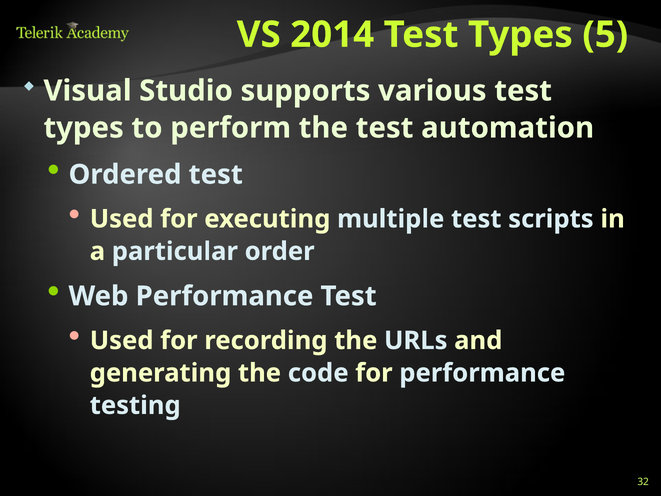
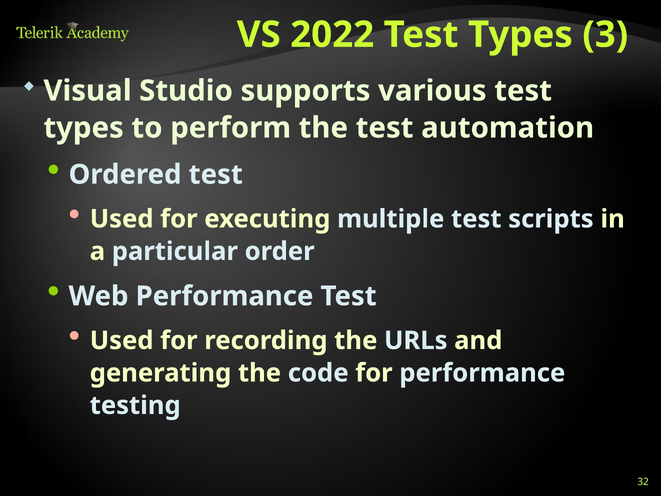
2014: 2014 -> 2022 (332, 35)
5: 5 -> 3 (605, 35)
